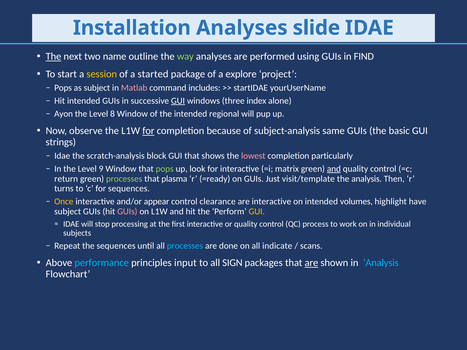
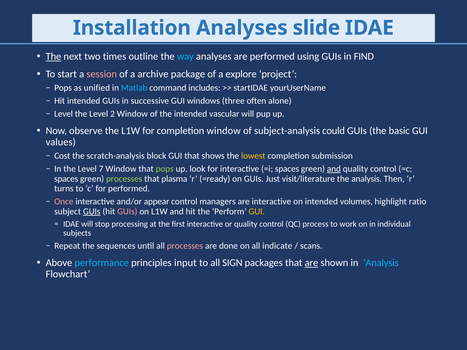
name: name -> times (115, 56)
way colour: light green -> light blue (185, 56)
session colour: yellow -> pink (102, 74)
started: started -> archive (153, 74)
as subject: subject -> unified (97, 88)
Matlab colour: pink -> light blue (134, 88)
GUI underline: present -> none (178, 101)
index: index -> often (256, 101)
Ayon: Ayon -> Level (64, 114)
8: 8 -> 2 (113, 114)
regional: regional -> vascular (224, 114)
for underline: present -> none (148, 131)
completion because: because -> window (224, 131)
same: same -> could (334, 131)
strings: strings -> values (61, 142)
Idae: Idae -> Cost (62, 156)
lowest colour: pink -> yellow (253, 156)
particularly: particularly -> submission (332, 156)
9: 9 -> 7 (101, 169)
=i matrix: matrix -> spaces (287, 169)
return: return -> spaces (66, 179)
visit/template: visit/template -> visit/literature (308, 179)
for sequences: sequences -> performed (129, 189)
Once colour: yellow -> pink (64, 202)
clearance: clearance -> managers (218, 202)
have: have -> ratio (418, 202)
GUIs underline: none -> present (92, 211)
processes colour: light blue -> pink (185, 246)
